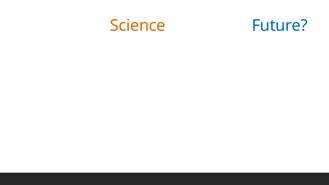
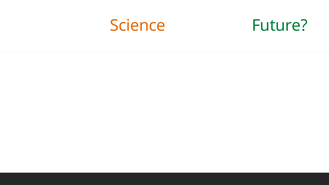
Future colour: blue -> green (280, 26)
